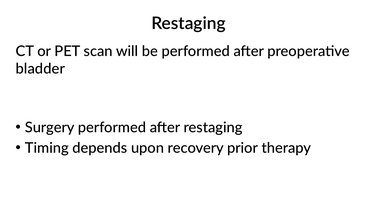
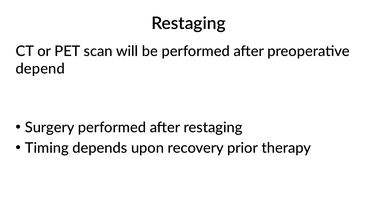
bladder: bladder -> depend (40, 69)
